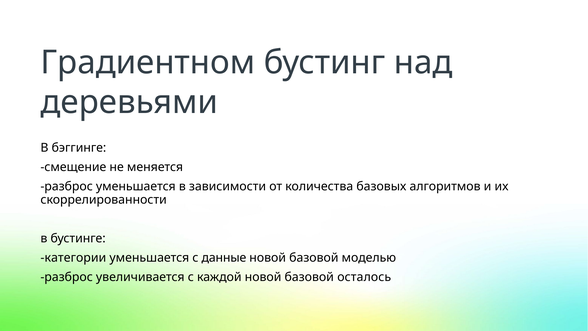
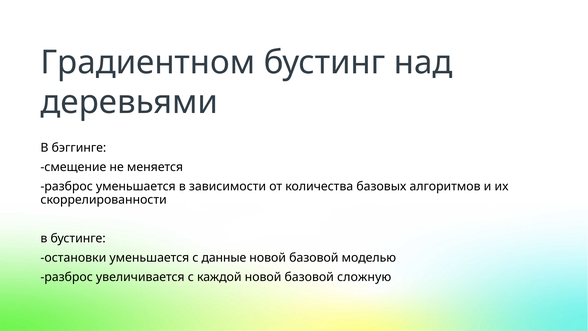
категории: категории -> остановки (73, 258)
осталось: осталось -> сложную (364, 277)
